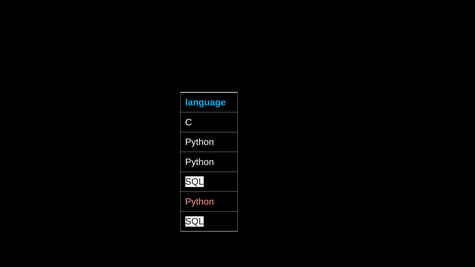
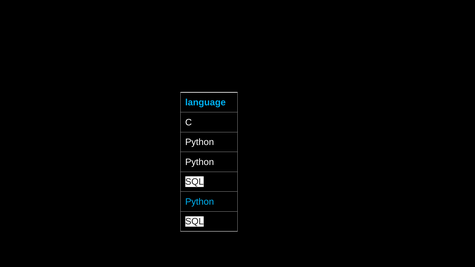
Python colour: pink -> light blue (200, 202)
